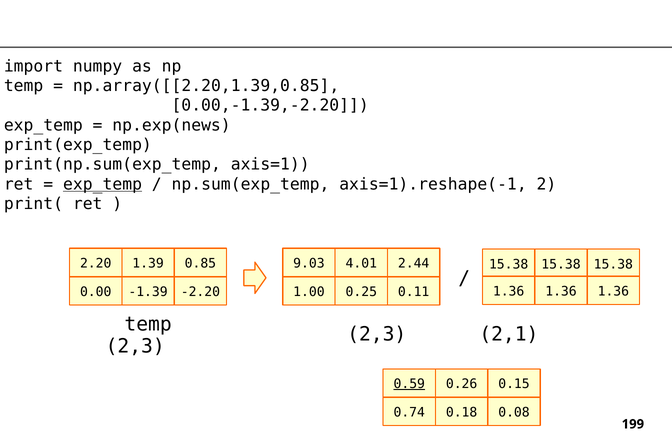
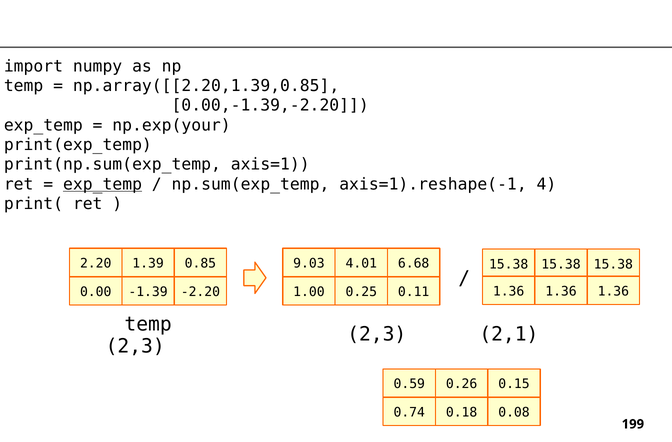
np.exp(news: np.exp(news -> np.exp(your (172, 125)
2: 2 -> 4 (546, 184)
2.44: 2.44 -> 6.68 (414, 263)
0.59 underline: present -> none (409, 383)
